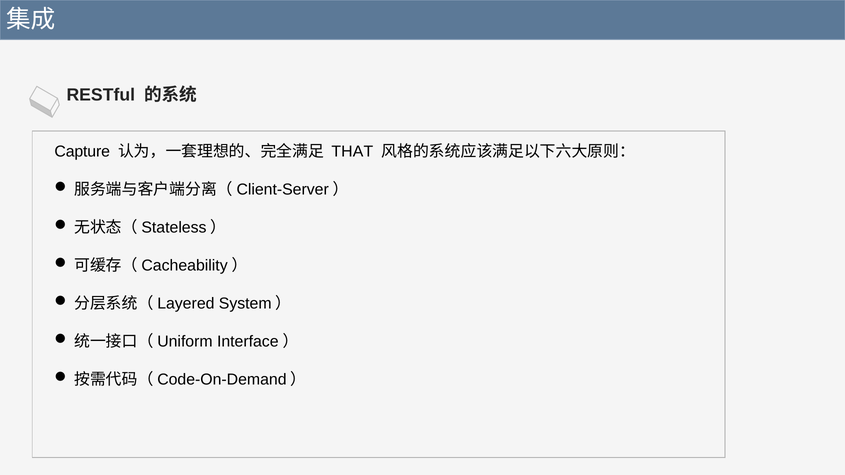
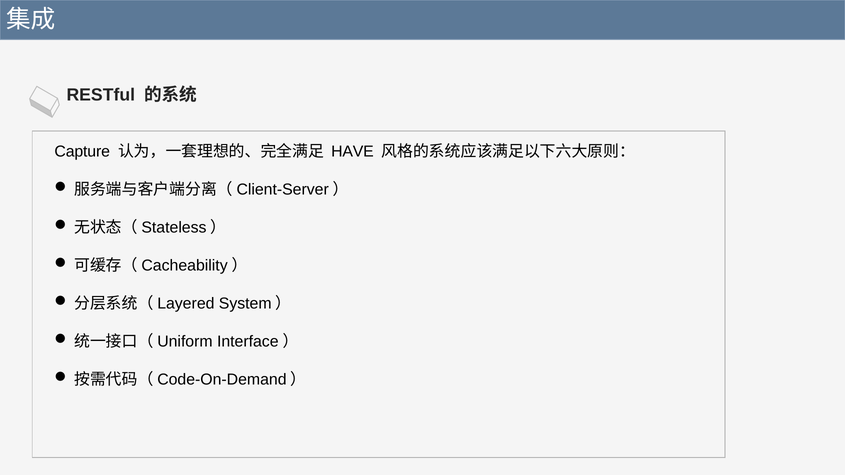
THAT: THAT -> HAVE (352, 152)
